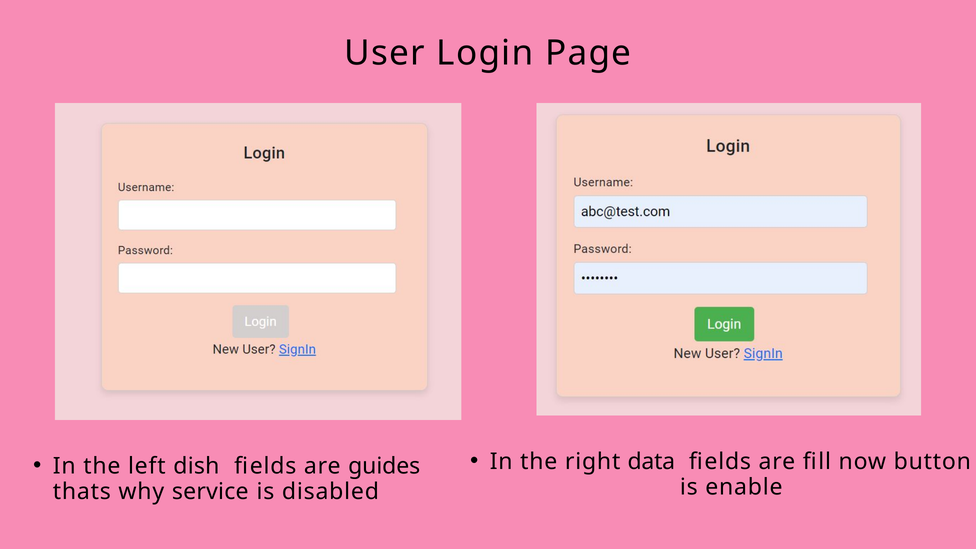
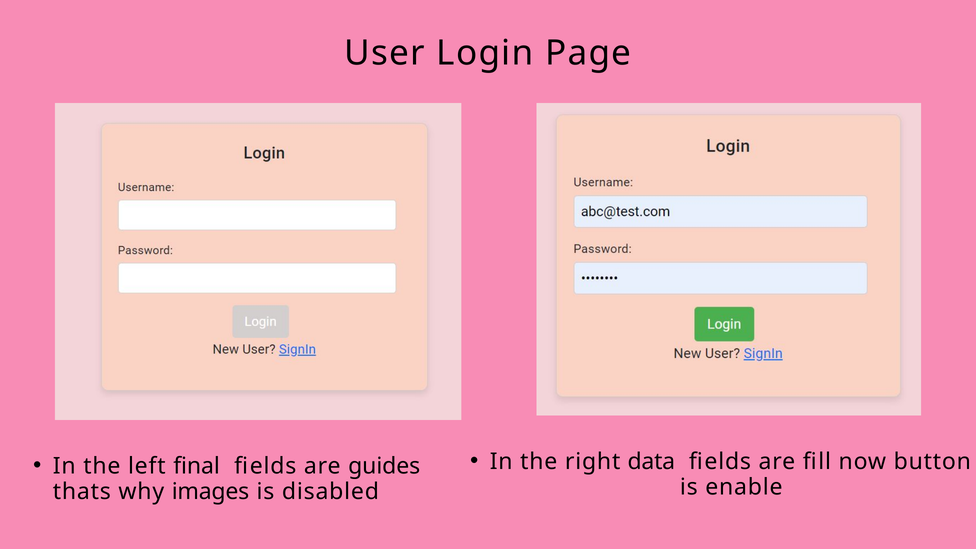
dish: dish -> final (197, 466)
service: service -> images (210, 491)
